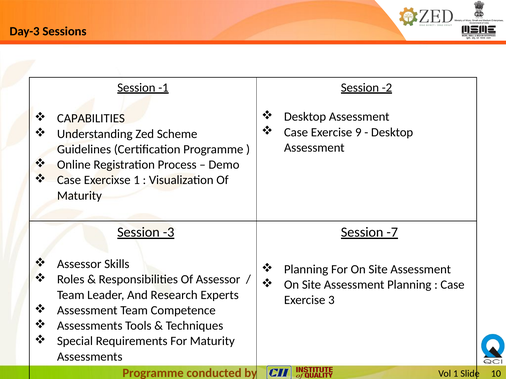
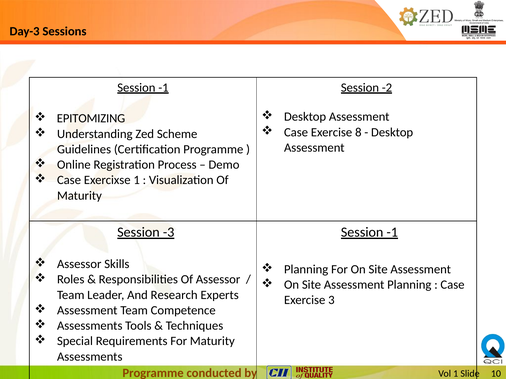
CAPABILITIES: CAPABILITIES -> EPITOMIZING (91, 119)
9: 9 -> 8 (358, 132)
-7: -7 -> -1 (392, 233)
